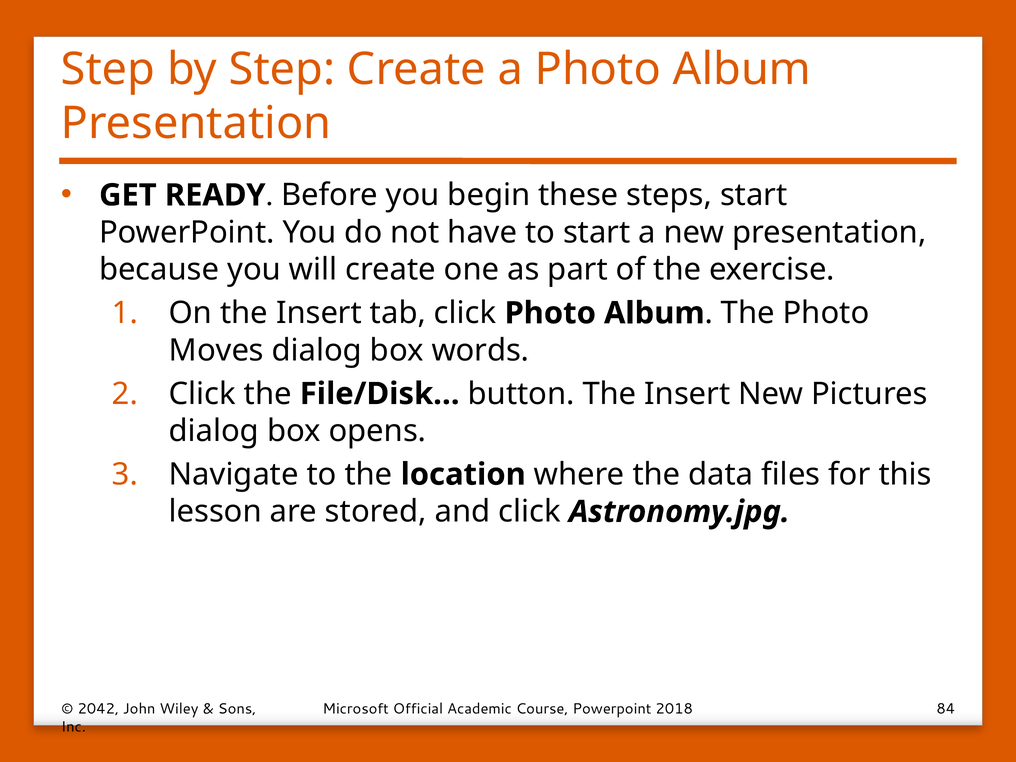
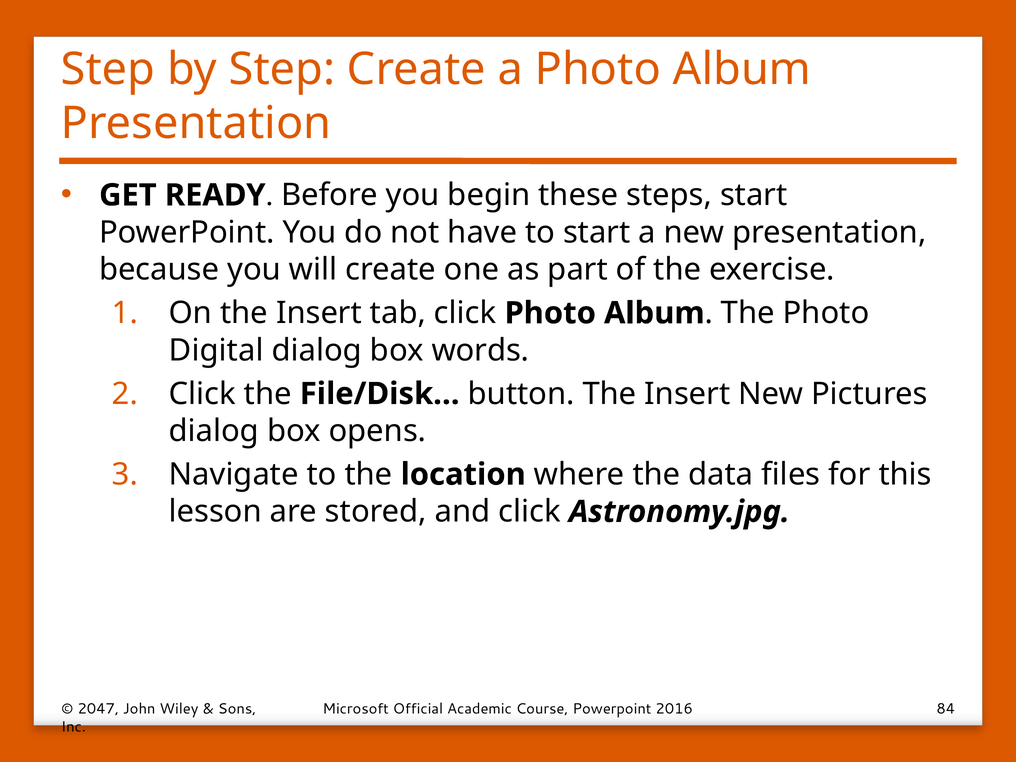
Moves: Moves -> Digital (216, 350)
2042: 2042 -> 2047 (98, 709)
2018: 2018 -> 2016 (674, 709)
